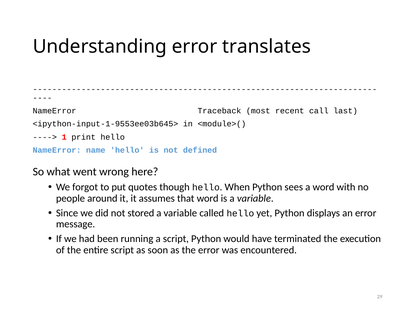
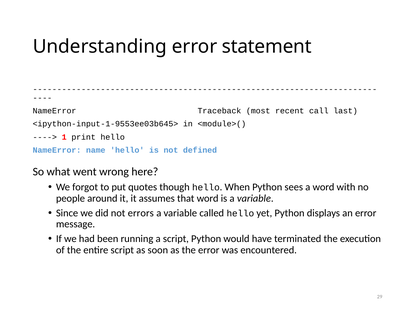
translates: translates -> statement (267, 47)
stored: stored -> errors (141, 213)
